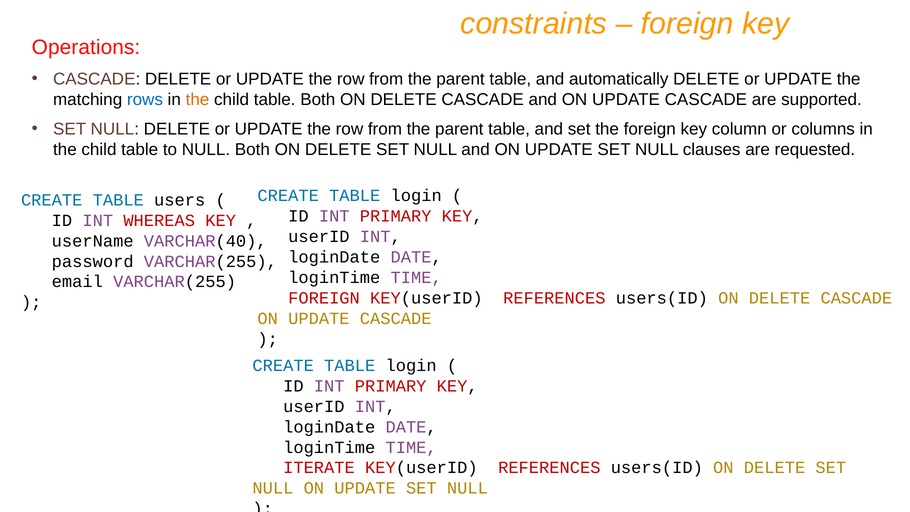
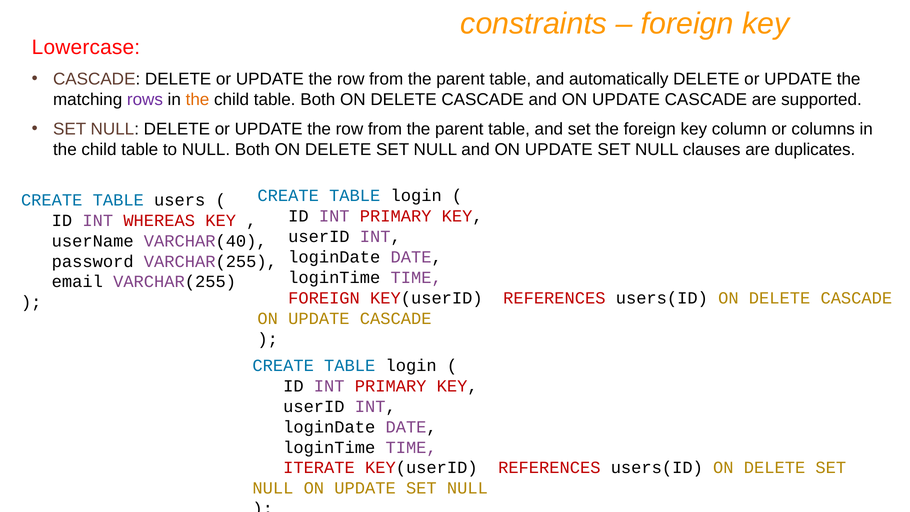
Operations: Operations -> Lowercase (86, 48)
rows colour: blue -> purple (145, 100)
requested: requested -> duplicates (815, 150)
